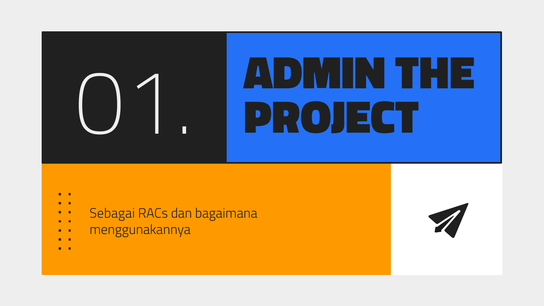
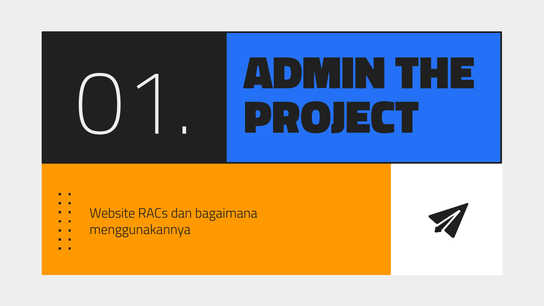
Sebagai: Sebagai -> Website (112, 213)
